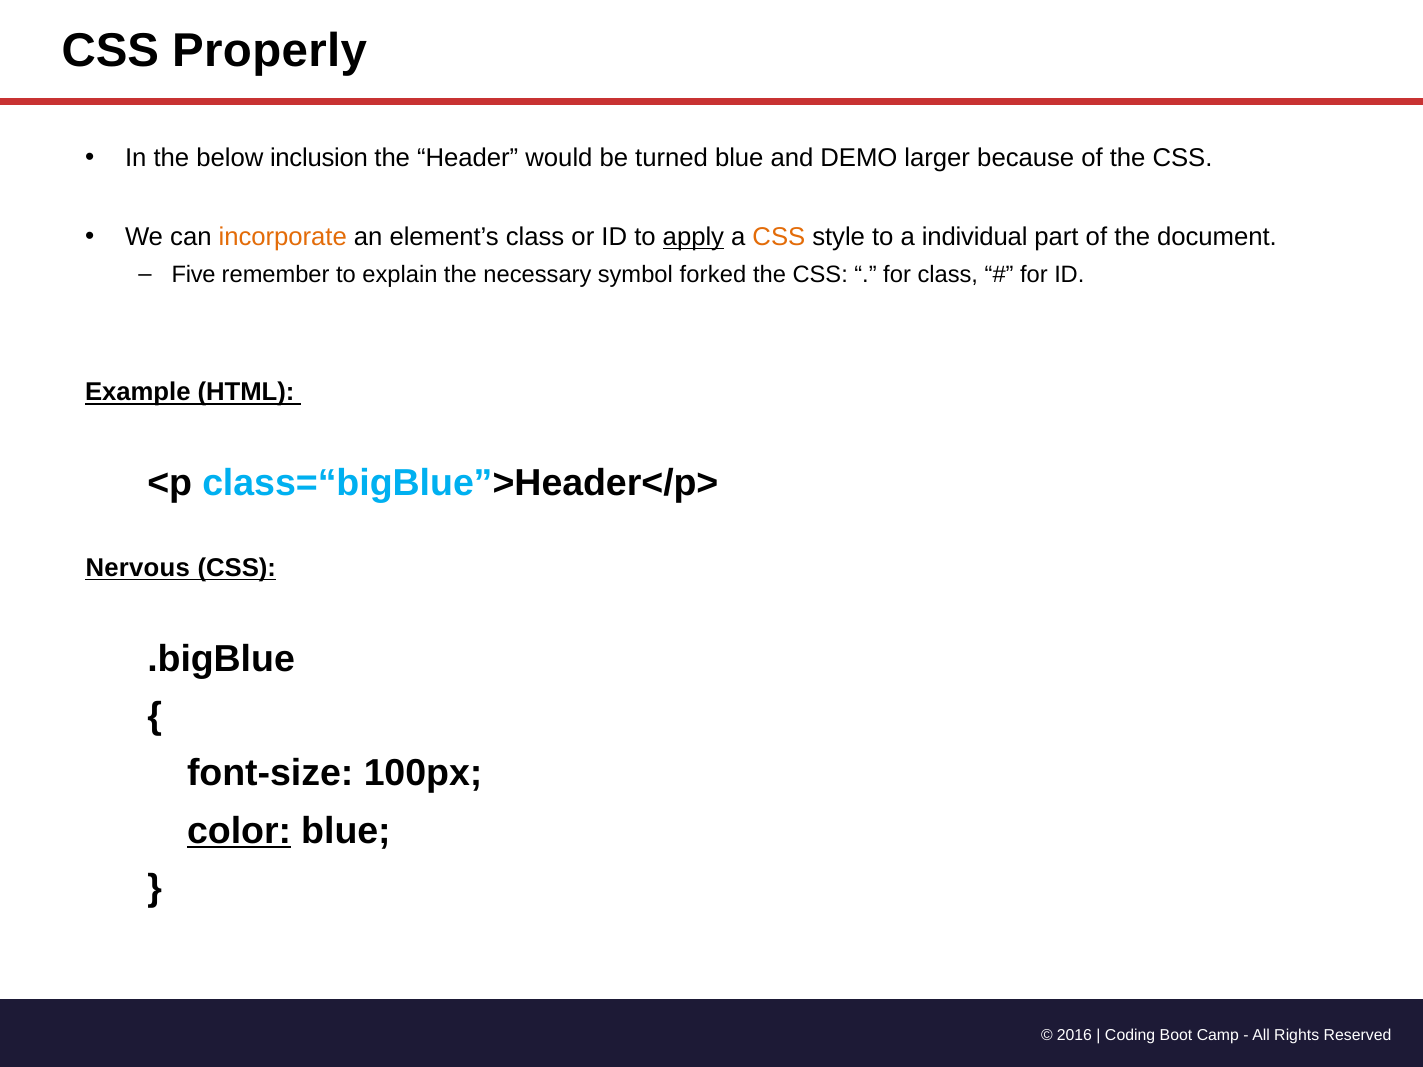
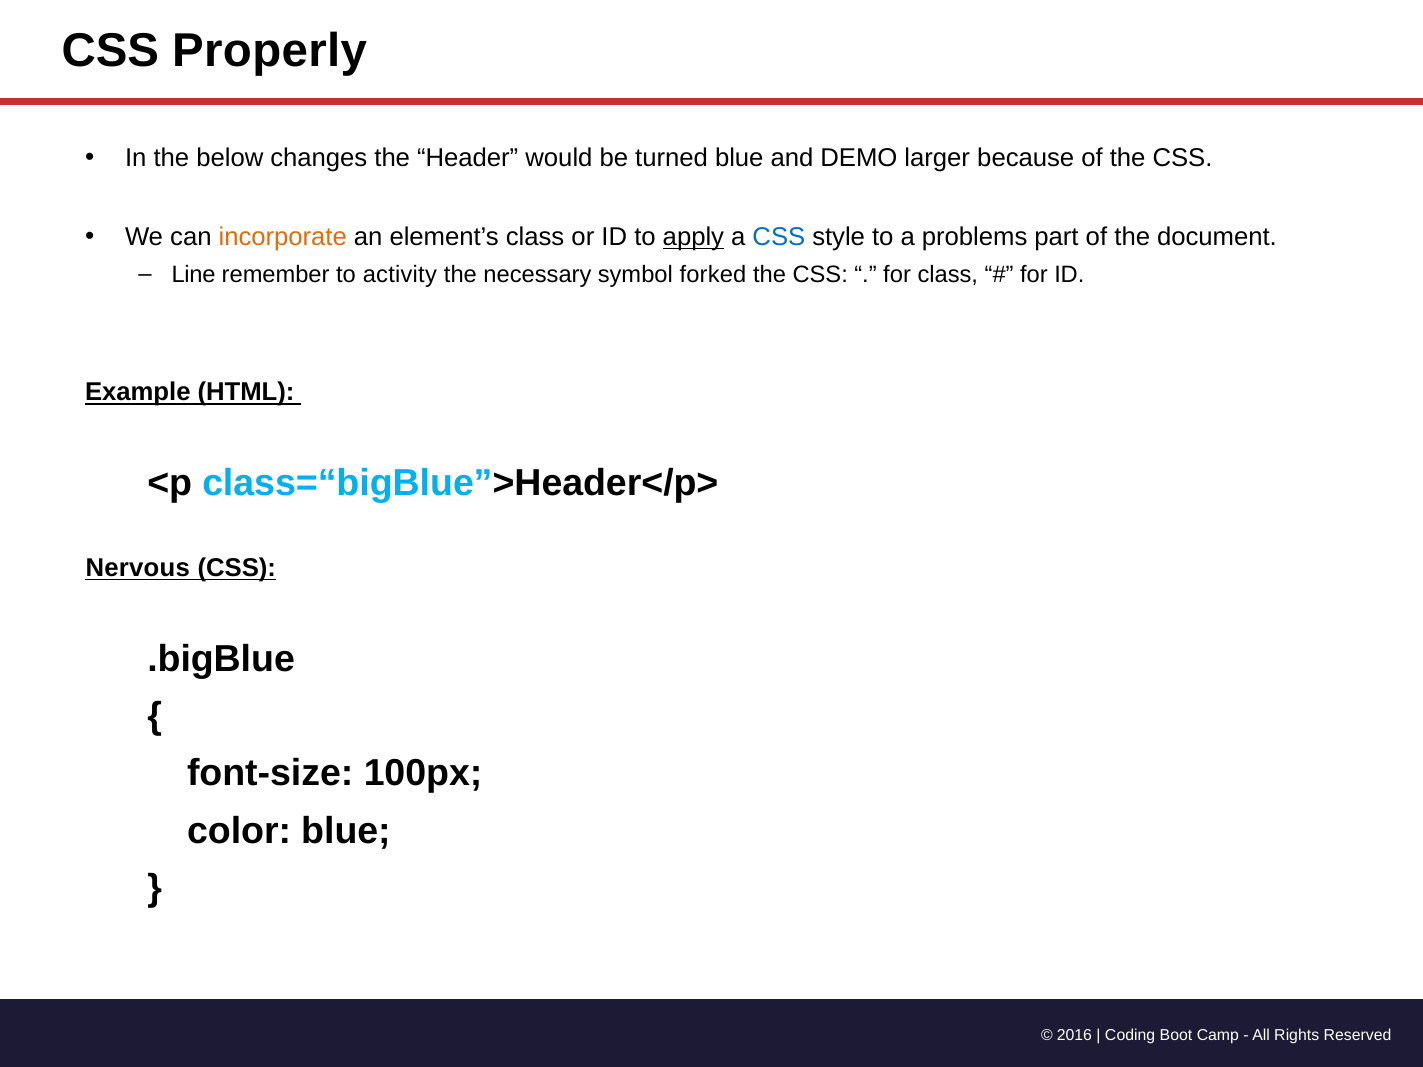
inclusion: inclusion -> changes (319, 158)
CSS colour: orange -> blue (779, 237)
individual: individual -> problems (975, 237)
Five: Five -> Line (194, 275)
explain: explain -> activity (400, 275)
color underline: present -> none (239, 831)
